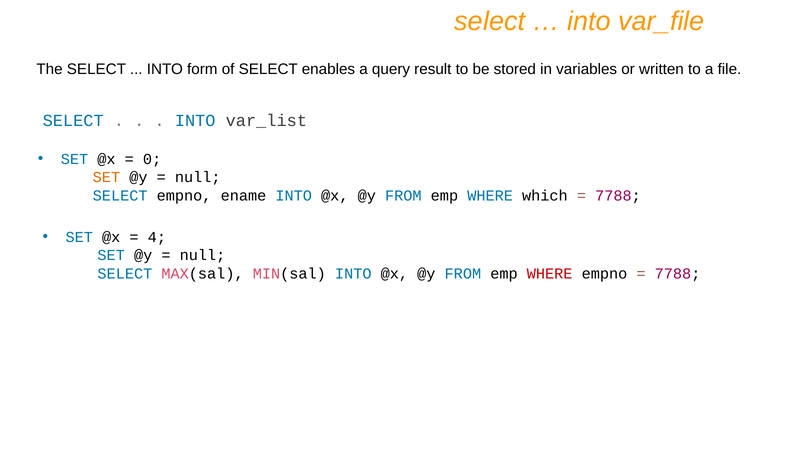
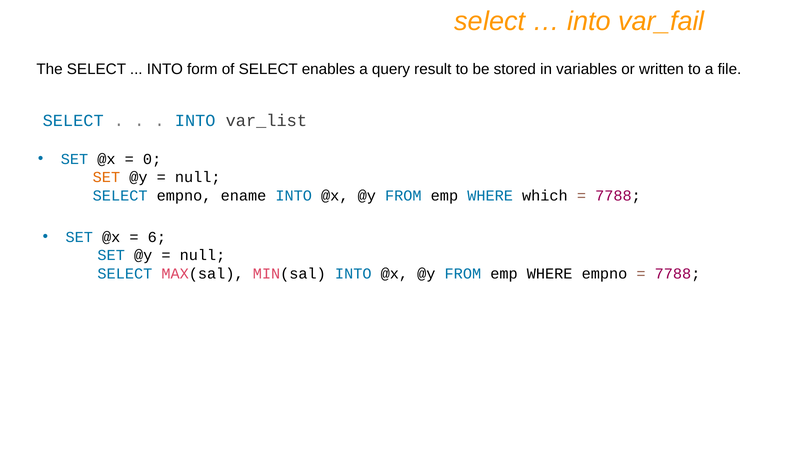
var_file: var_file -> var_fail (661, 21)
4: 4 -> 6 (157, 237)
WHERE colour: red -> black (550, 273)
